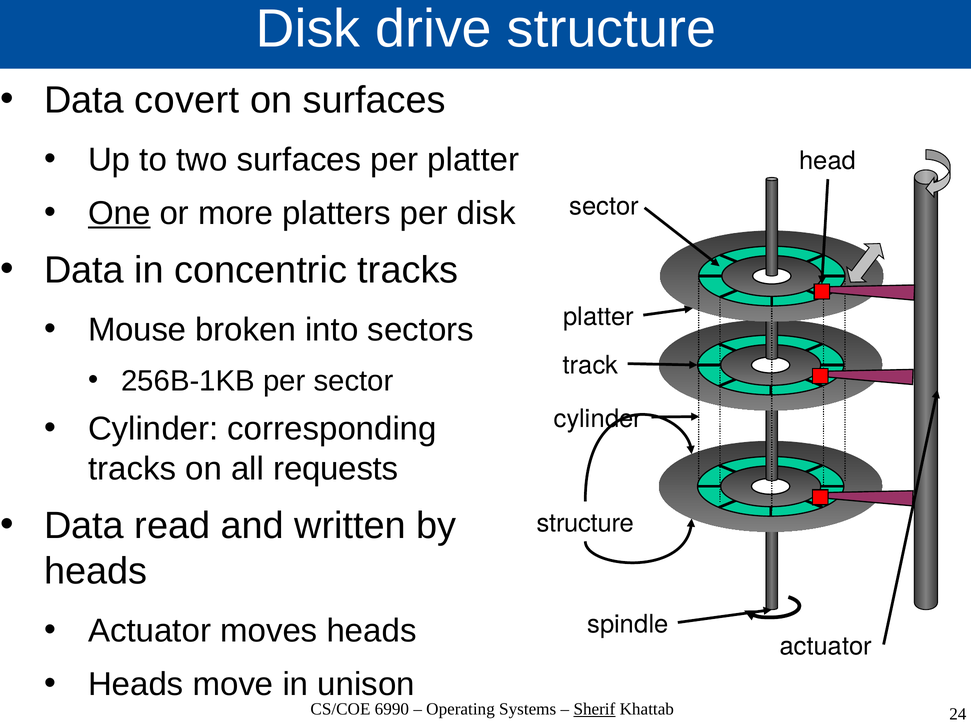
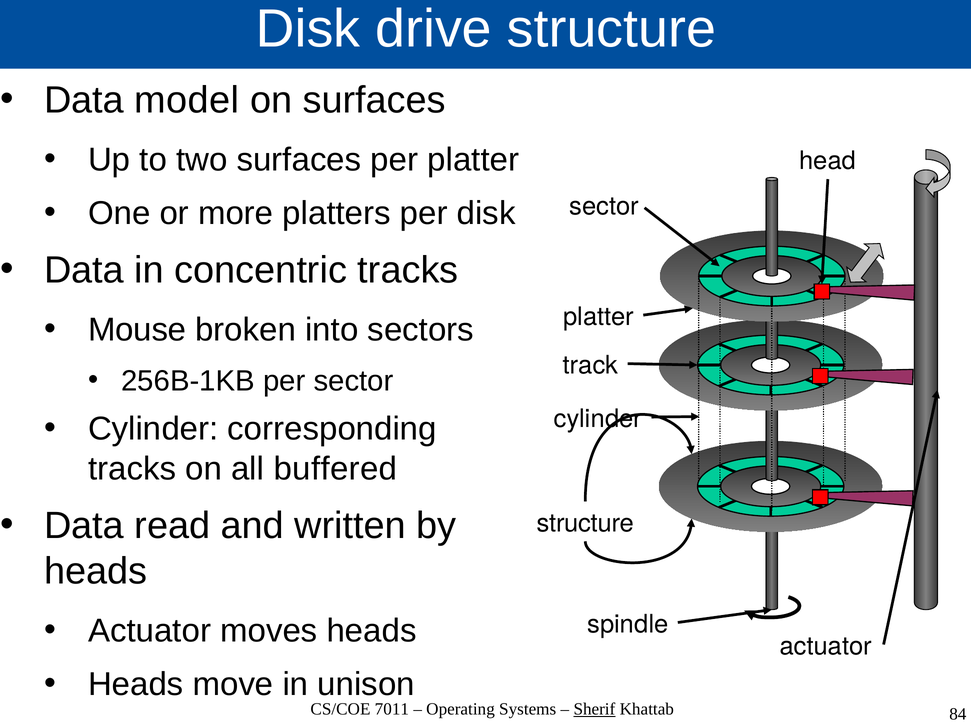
covert: covert -> model (187, 100)
One underline: present -> none (119, 213)
requests: requests -> buffered (335, 469)
6990: 6990 -> 7011 (392, 710)
24: 24 -> 84 (958, 714)
